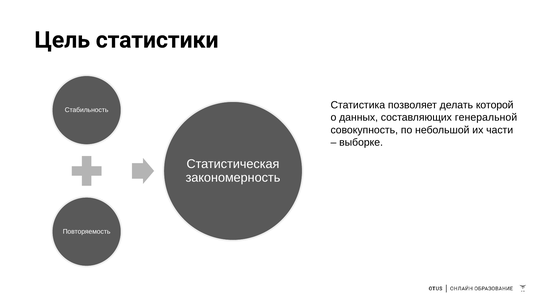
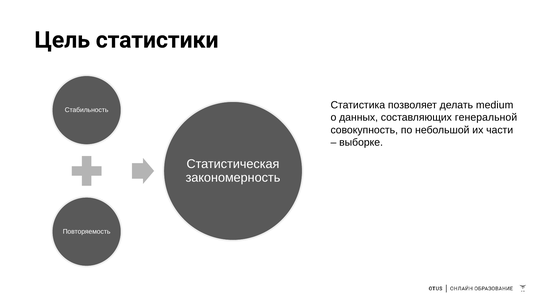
которой: которой -> medium (495, 105)
